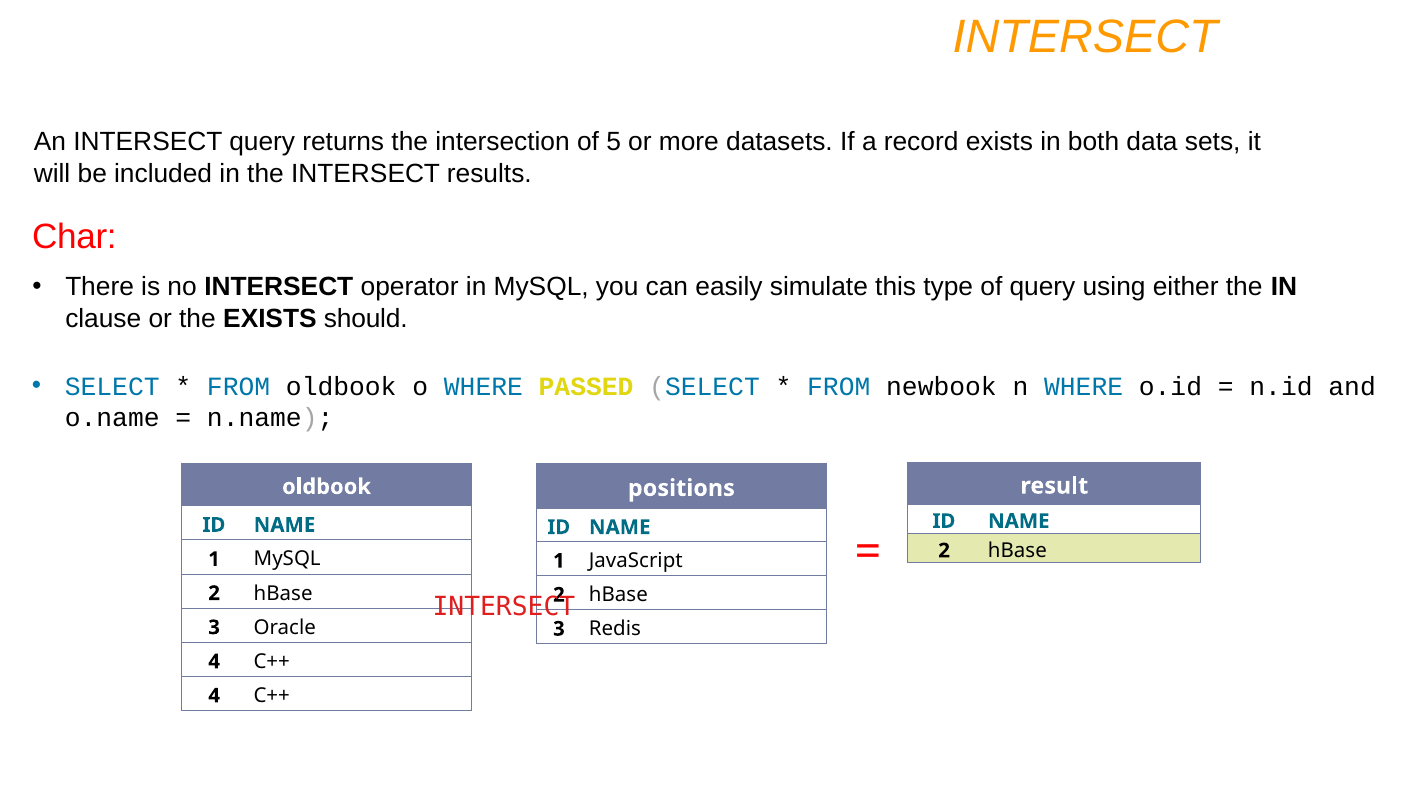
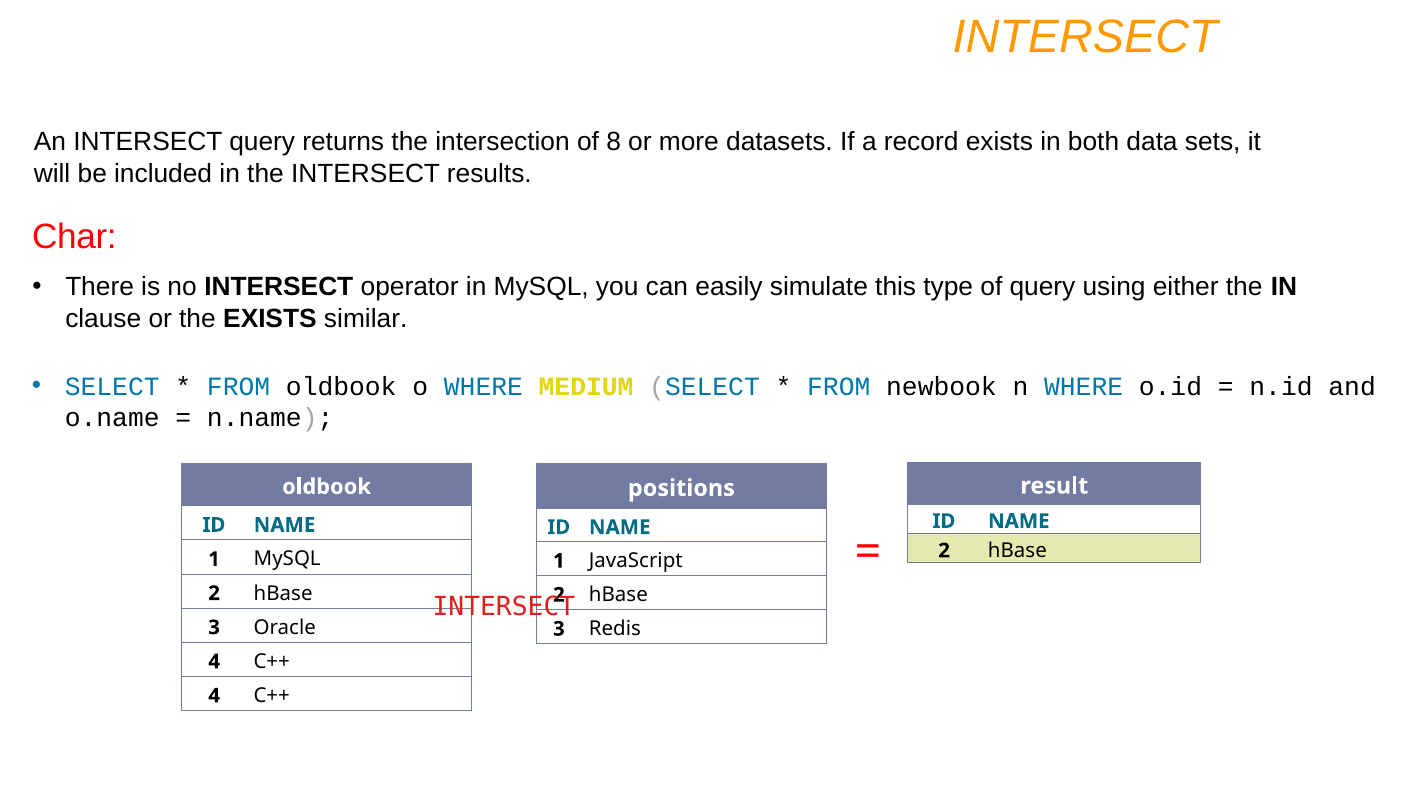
5: 5 -> 8 (614, 142)
should: should -> similar (366, 319)
PASSED: PASSED -> MEDIUM (586, 386)
